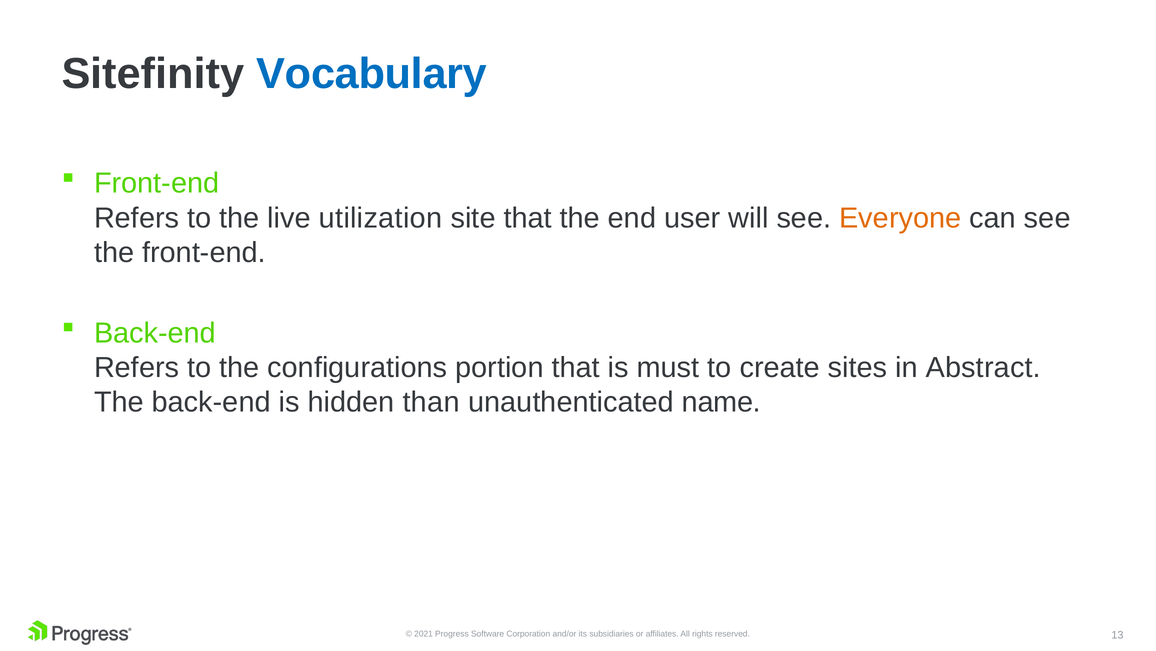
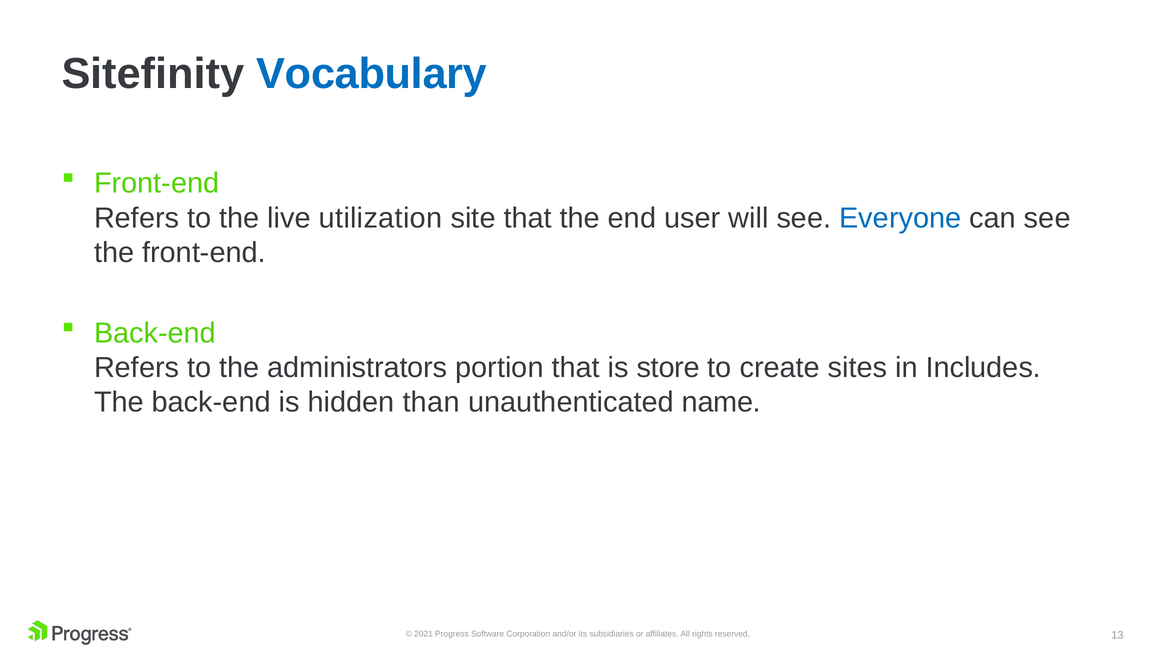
Everyone colour: orange -> blue (900, 218)
configurations: configurations -> administrators (357, 367)
must: must -> store (668, 367)
Abstract: Abstract -> Includes (983, 367)
